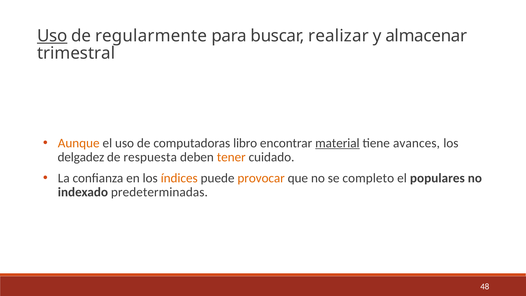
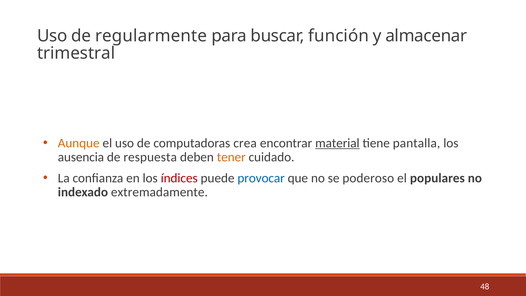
Uso underline: present -> none (52, 36)
realizar: realizar -> función (339, 36)
libro: libro -> crea (245, 143)
avances: avances -> pantalla (416, 143)
delgadez: delgadez -> ausencia (81, 157)
índices colour: orange -> red (179, 178)
provocar colour: orange -> blue (261, 178)
completo: completo -> poderoso (368, 178)
predeterminadas: predeterminadas -> extremadamente (159, 192)
